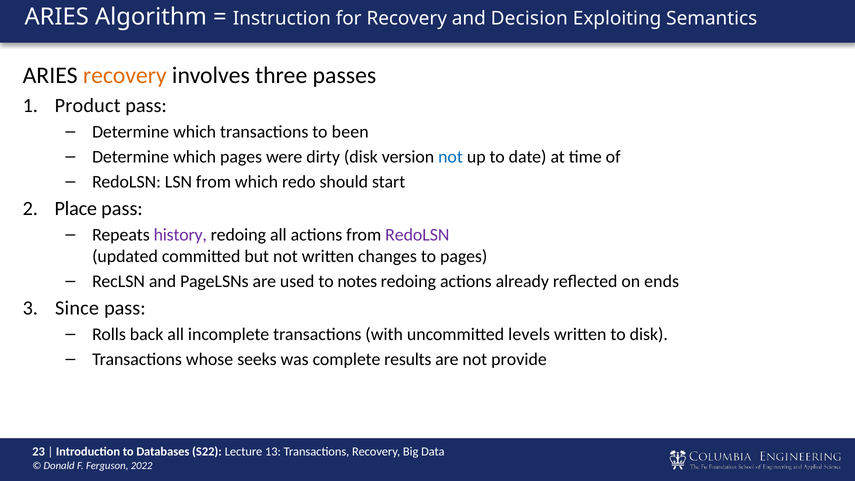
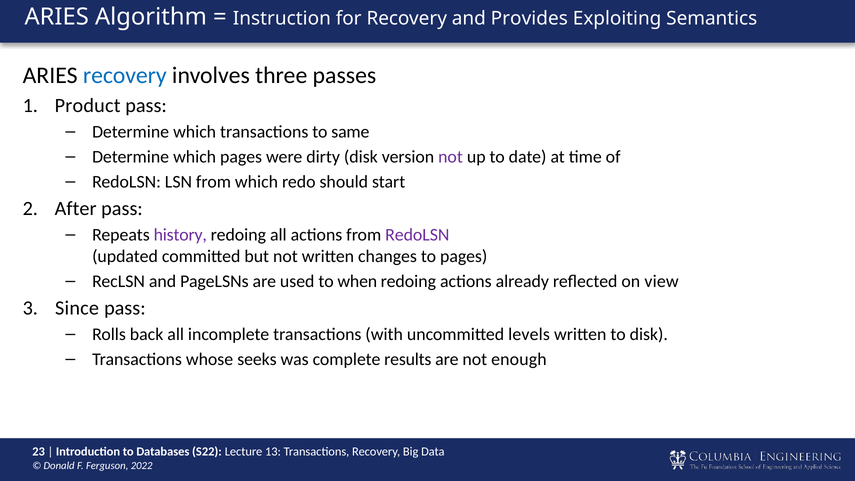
Decision: Decision -> Provides (529, 19)
recovery colour: orange -> blue (125, 75)
been: been -> same (350, 132)
not colour: blue -> purple (450, 157)
Place: Place -> After (76, 209)
notes: notes -> when (357, 281)
ends: ends -> view (662, 281)
provide: provide -> enough (519, 359)
